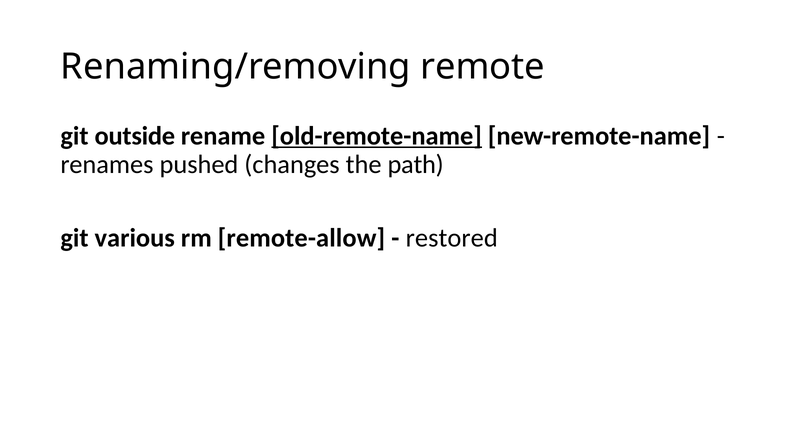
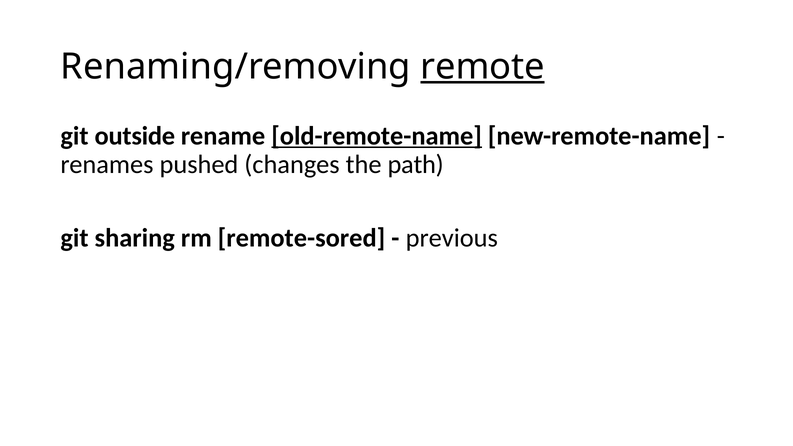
remote underline: none -> present (483, 67)
various: various -> sharing (135, 238)
remote-allow: remote-allow -> remote-sored (301, 238)
restored: restored -> previous (452, 238)
